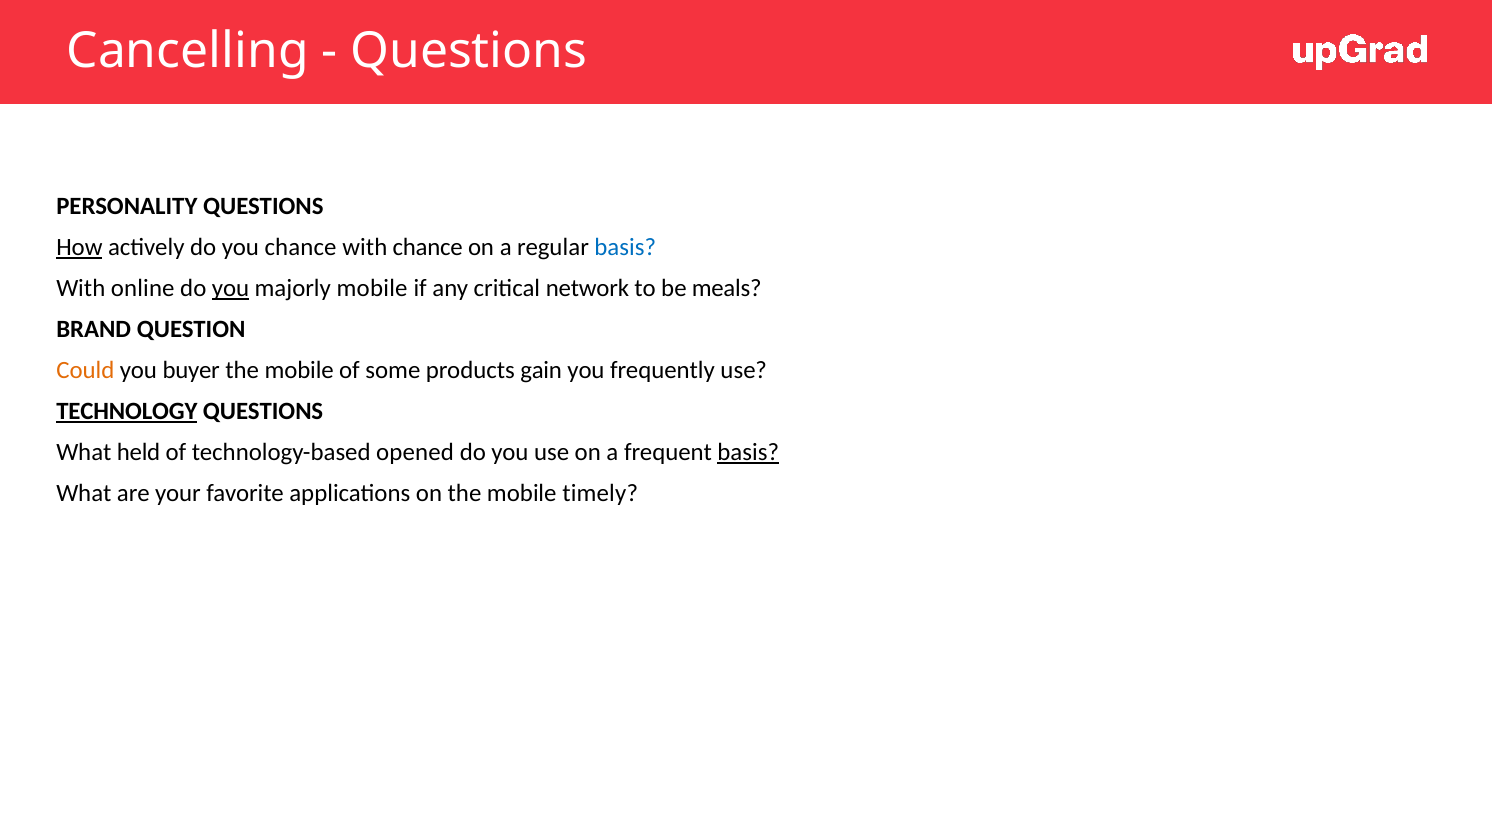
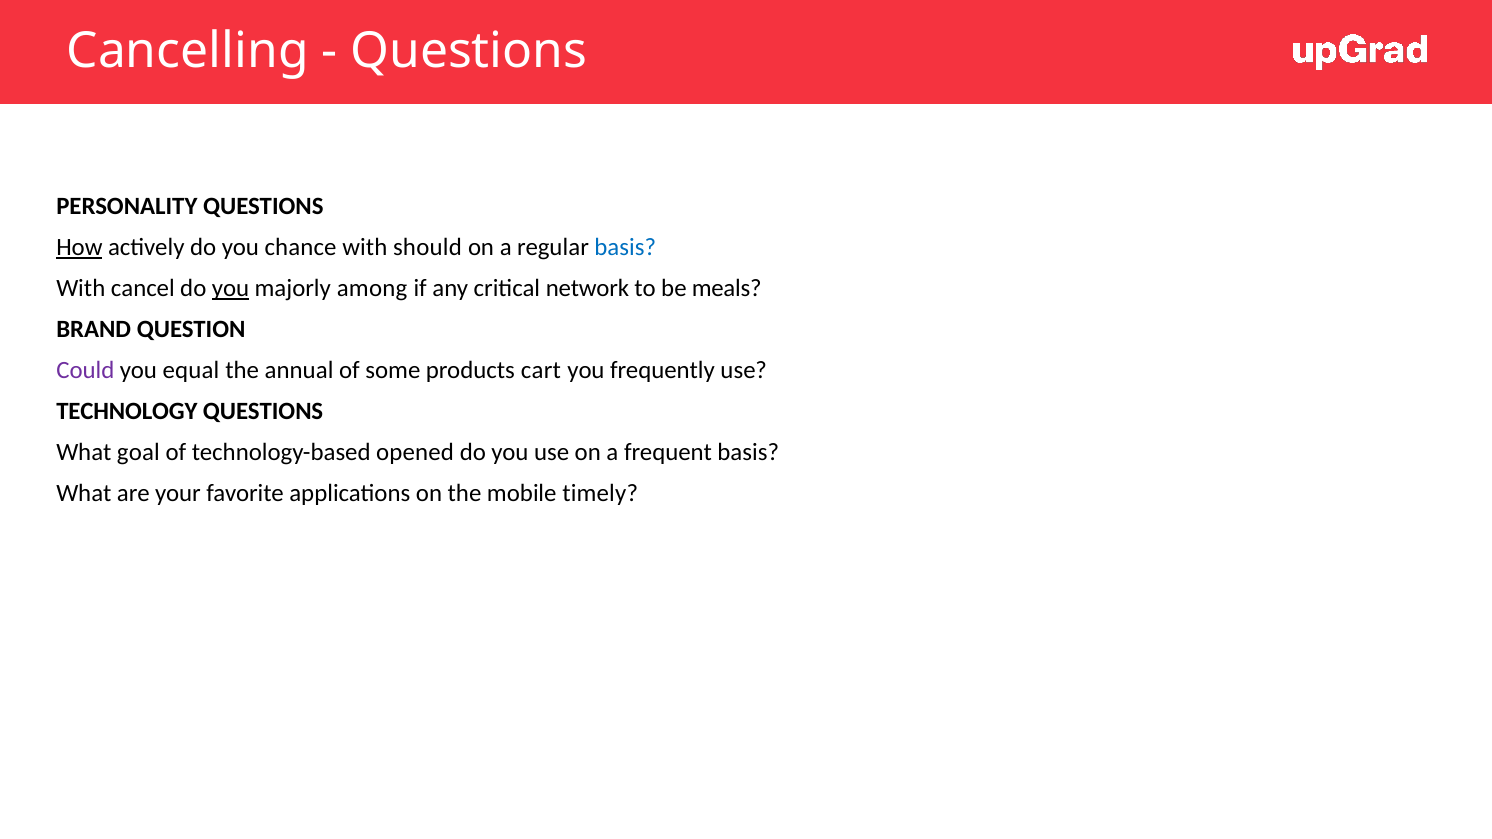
with chance: chance -> should (427, 247)
online: online -> cancel (143, 288)
majorly mobile: mobile -> among (372, 288)
Could colour: orange -> purple (85, 370)
buyer: buyer -> equal (191, 370)
mobile: mobile -> annual (299, 370)
gain: gain -> cart (541, 370)
TECHNOLOGY underline: present -> none (127, 411)
held: held -> goal (138, 452)
basis underline: present -> none (748, 452)
